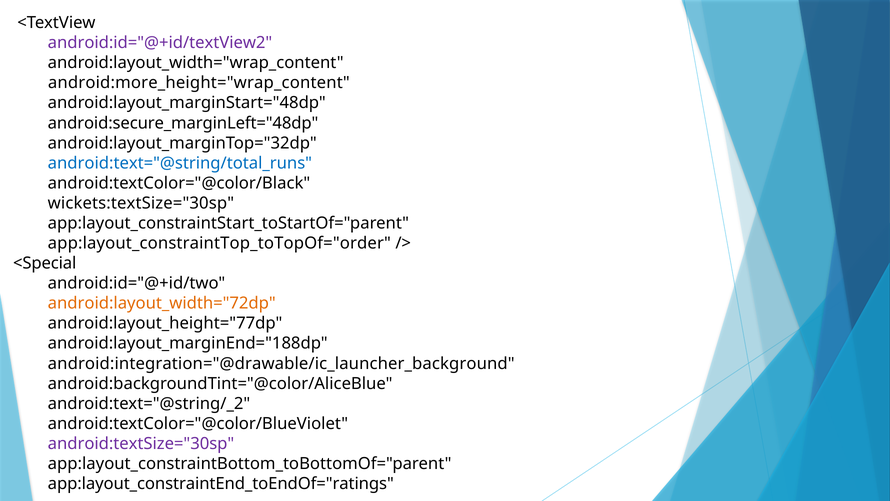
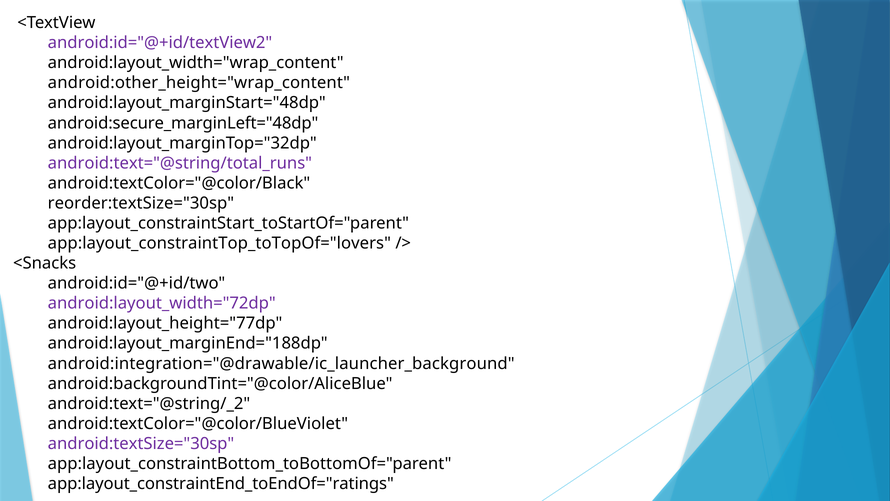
android:more_height="wrap_content: android:more_height="wrap_content -> android:other_height="wrap_content (199, 83)
android:text="@string/total_runs colour: blue -> purple (180, 163)
wickets:textSize="30sp: wickets:textSize="30sp -> reorder:textSize="30sp (141, 203)
app:layout_constraintTop_toTopOf="order: app:layout_constraintTop_toTopOf="order -> app:layout_constraintTop_toTopOf="lovers (219, 243)
<Special: <Special -> <Snacks (45, 263)
android:layout_width="72dp colour: orange -> purple (162, 303)
